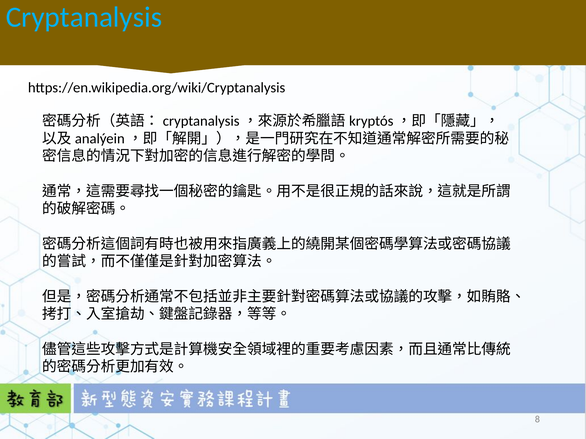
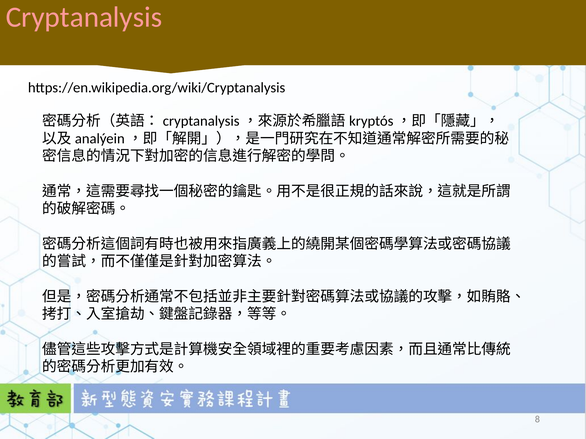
Cryptanalysis colour: light blue -> pink (84, 17)
